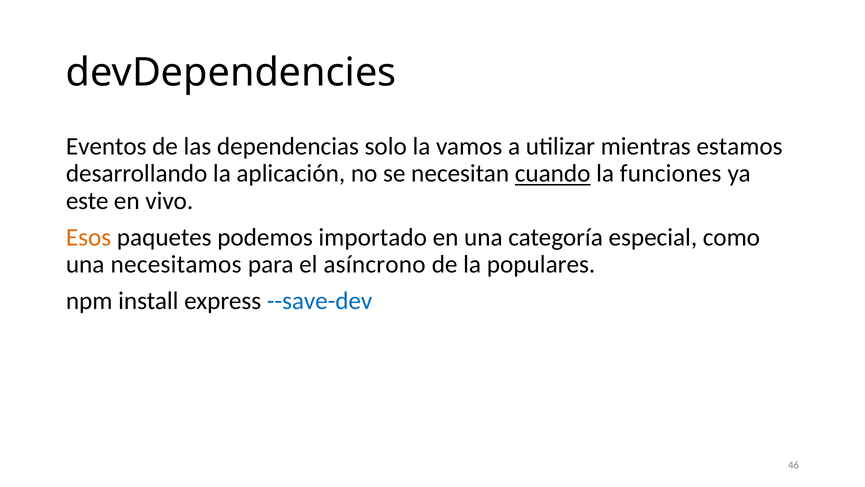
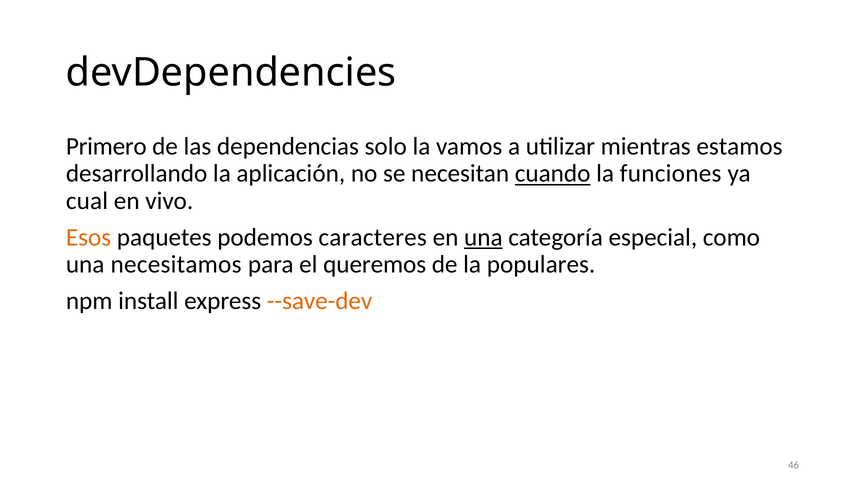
Eventos: Eventos -> Primero (106, 146)
este: este -> cual (87, 201)
importado: importado -> caracteres (373, 237)
una underline: none -> present (483, 237)
asíncrono: asíncrono -> queremos (375, 264)
--save-dev colour: blue -> orange (320, 301)
